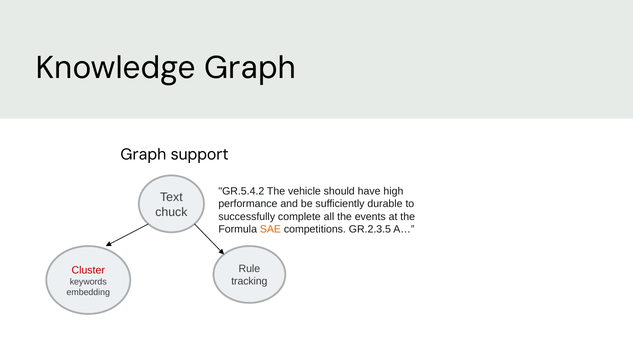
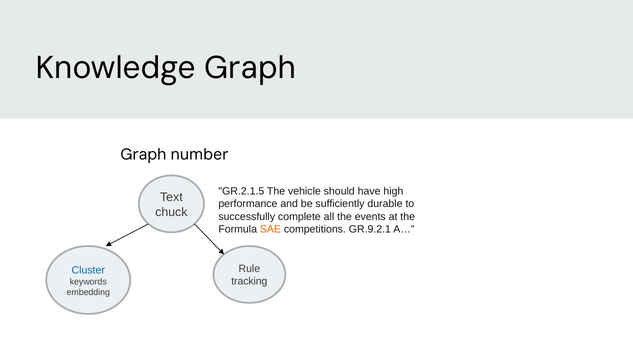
support: support -> number (200, 155)
GR.5.4.2: GR.5.4.2 -> GR.2.1.5 (241, 191)
GR.2.3.5: GR.2.3.5 -> GR.9.2.1 (370, 229)
Cluster colour: red -> blue (88, 270)
